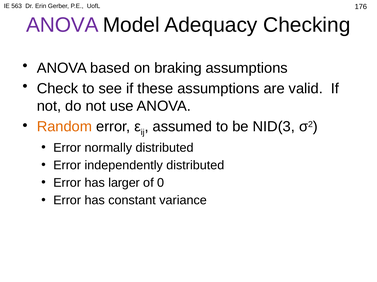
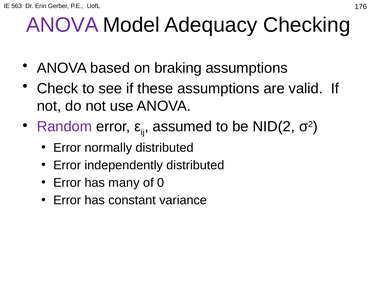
Random colour: orange -> purple (64, 127)
NID(3: NID(3 -> NID(2 (274, 127)
larger: larger -> many (124, 183)
